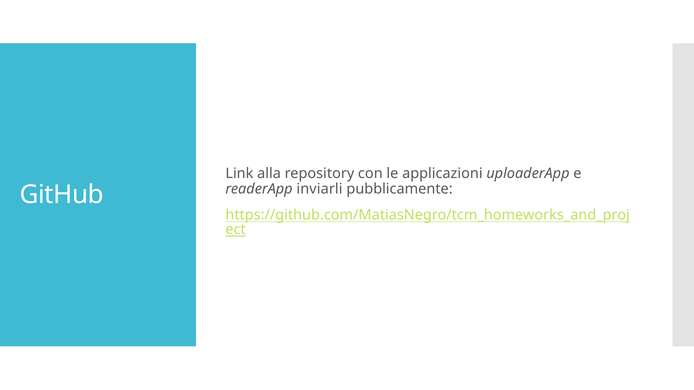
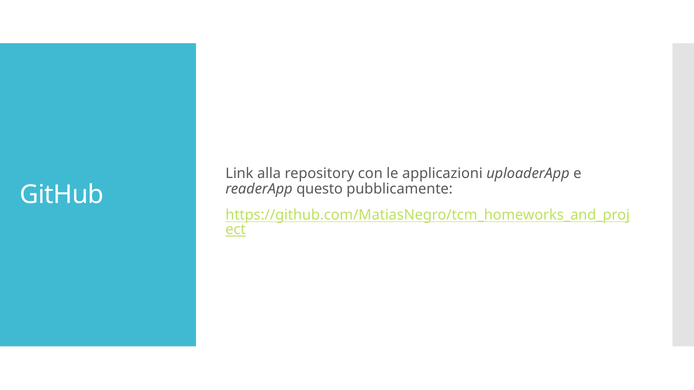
inviarli: inviarli -> questo (320, 189)
